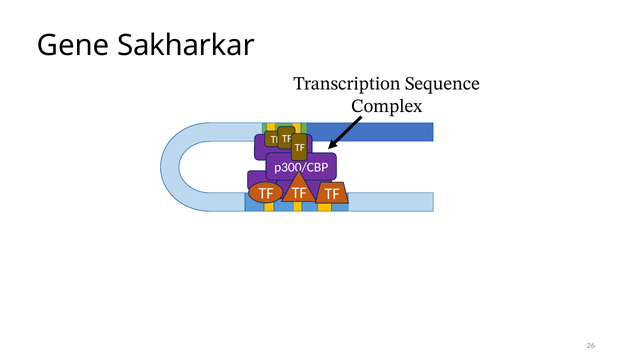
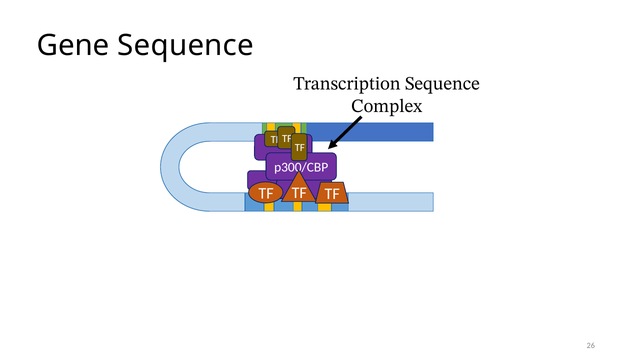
Gene Sakharkar: Sakharkar -> Sequence (186, 46)
